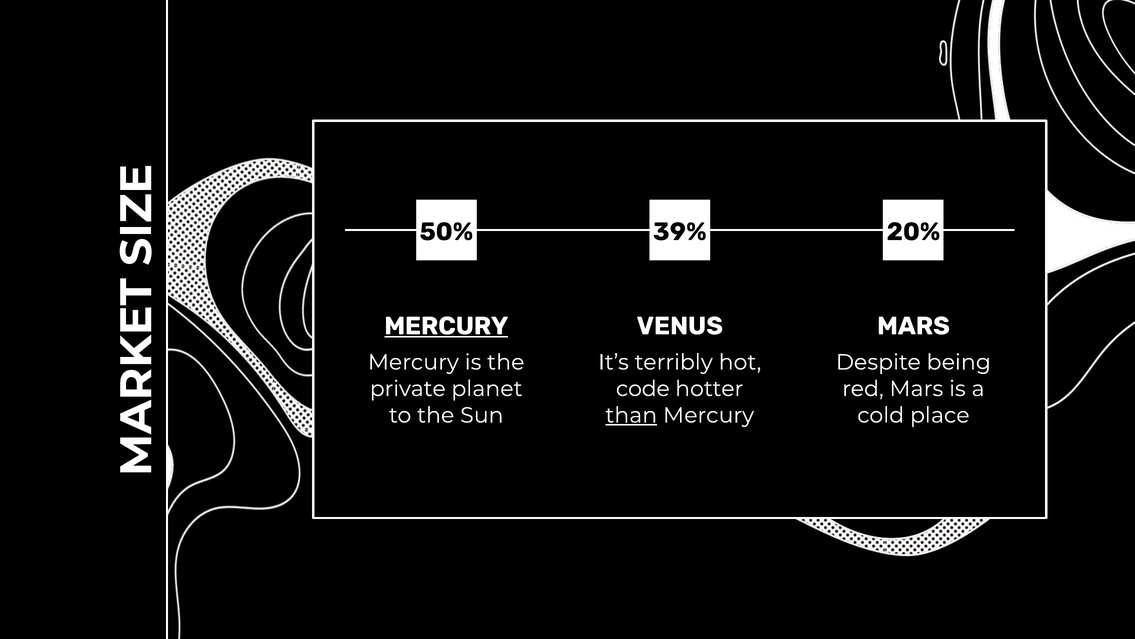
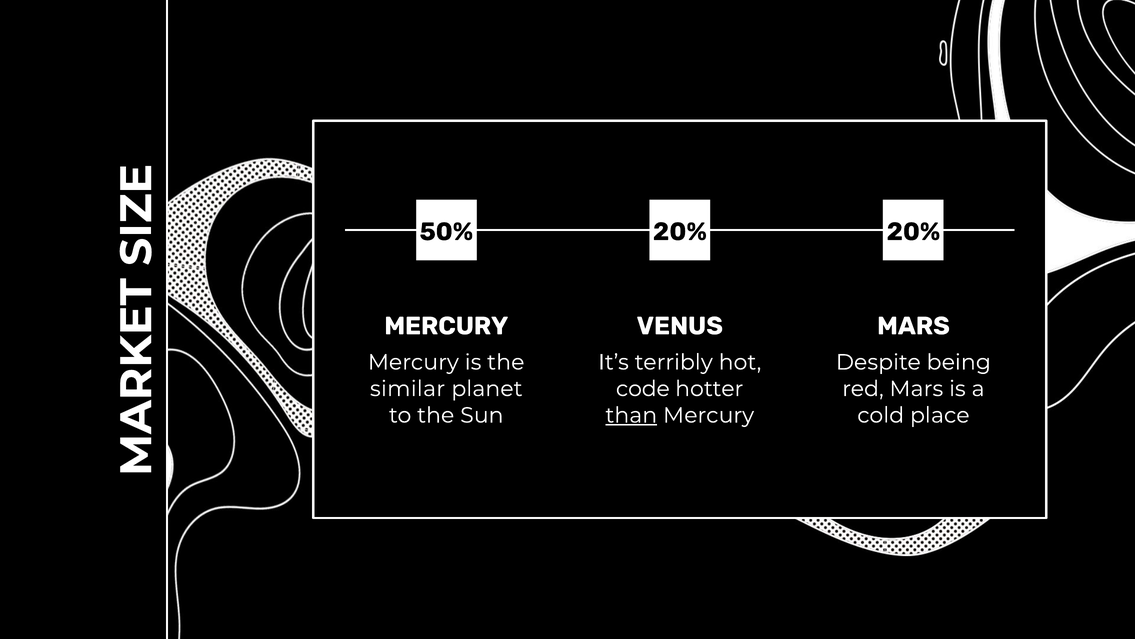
50% 39%: 39% -> 20% (680, 232)
MERCURY underline: present -> none (446, 326)
private: private -> similar (408, 388)
